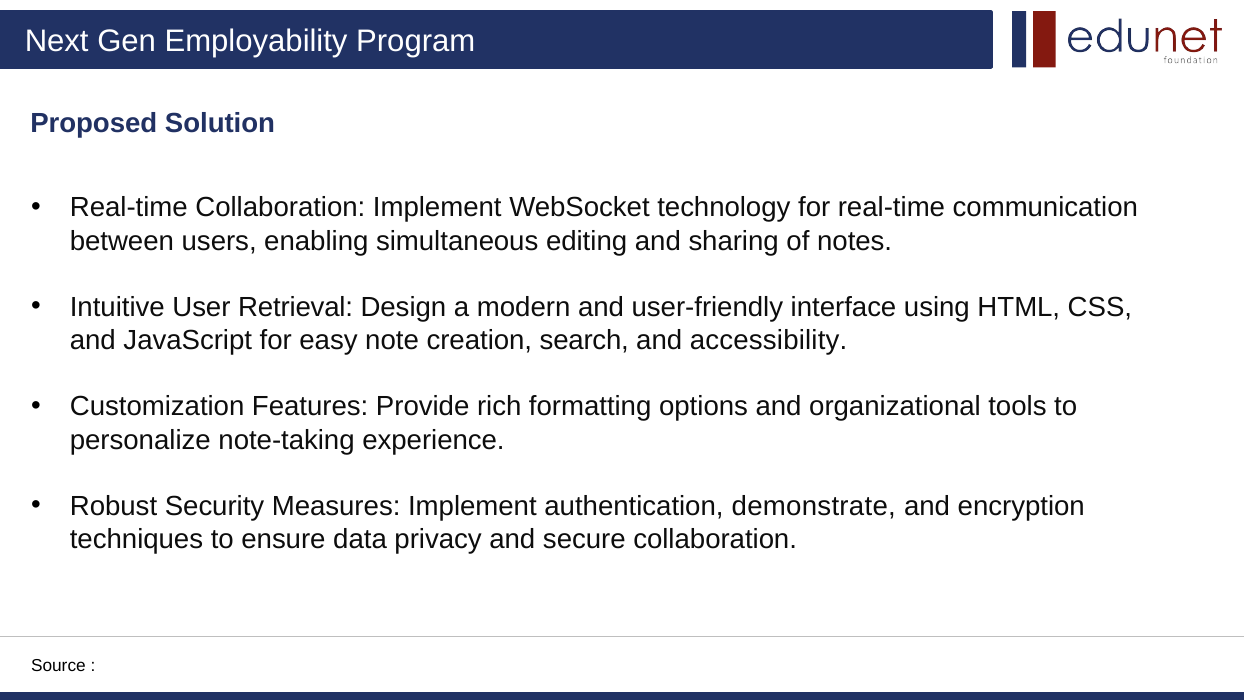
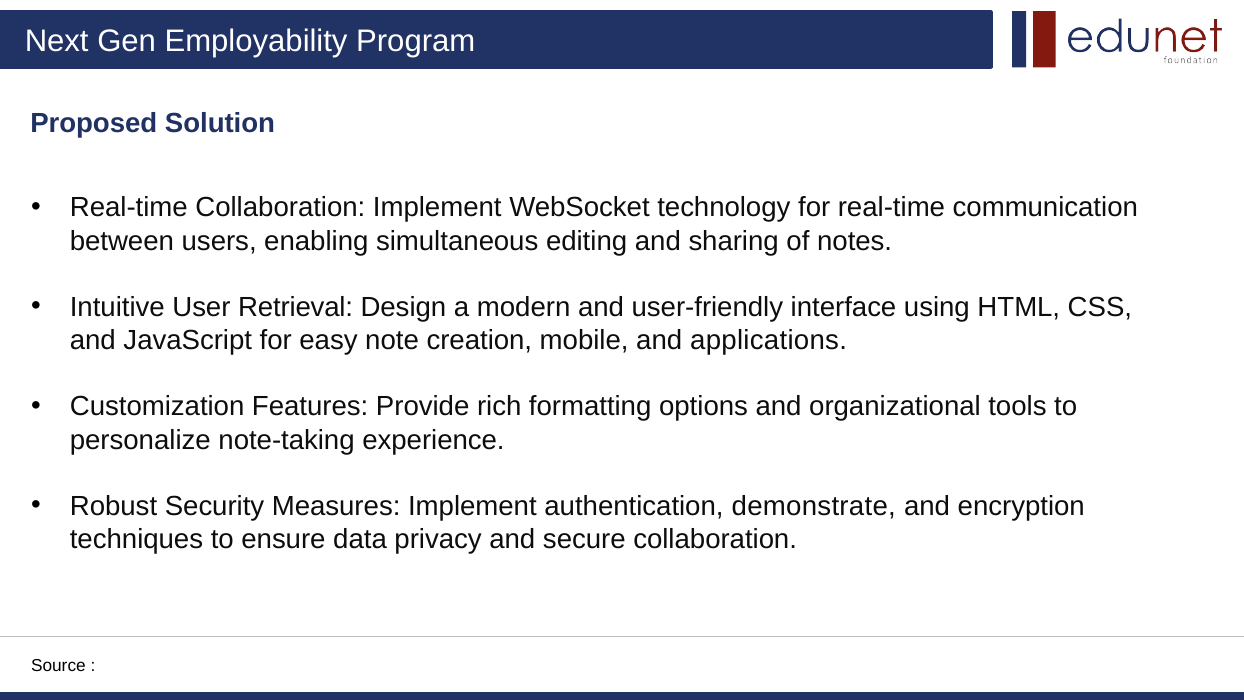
search: search -> mobile (584, 340)
accessibility: accessibility -> applications (769, 340)
